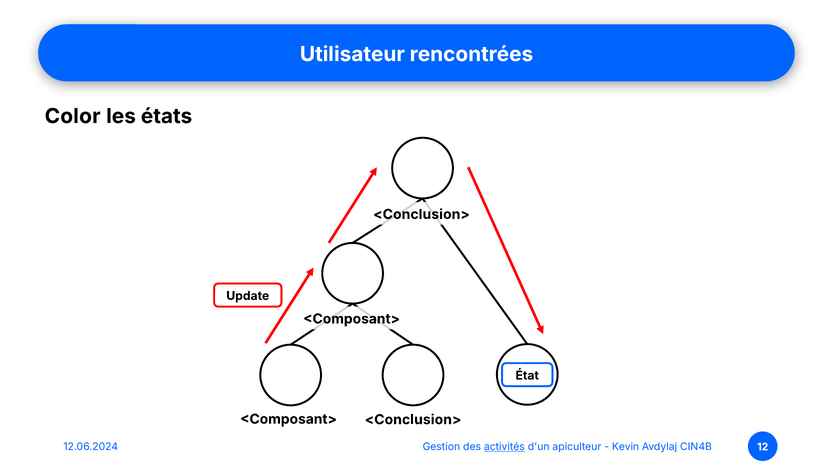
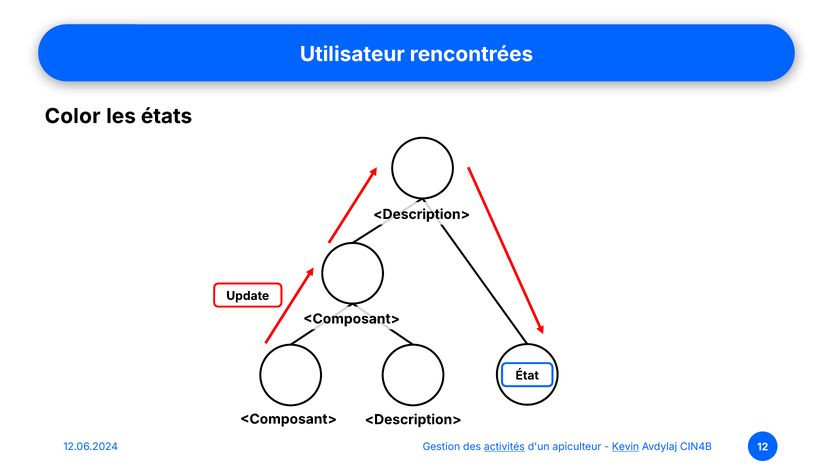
<Conclusion>: <Conclusion> -> <Description> (422, 215)
<Conclusion>: <Conclusion> -> <Description> (413, 420)
Kevin underline: none -> present (626, 447)
